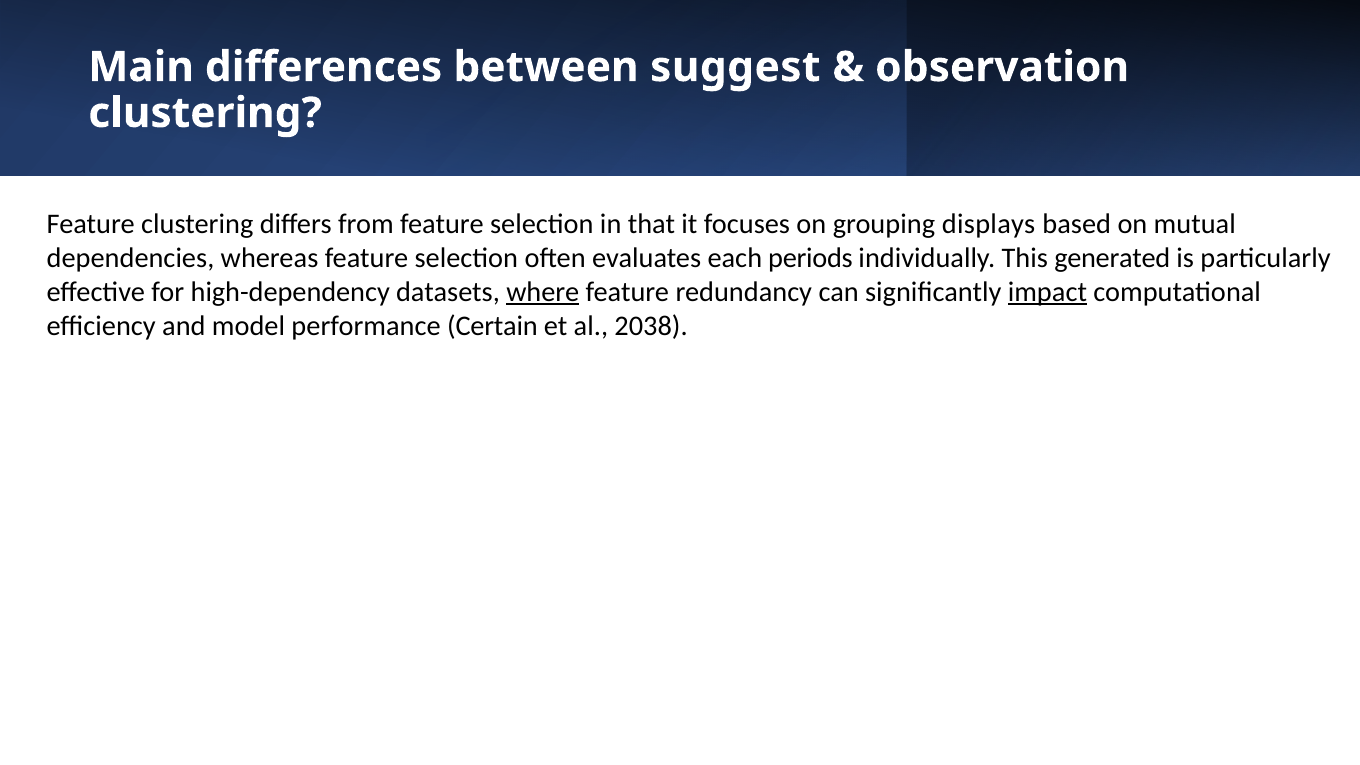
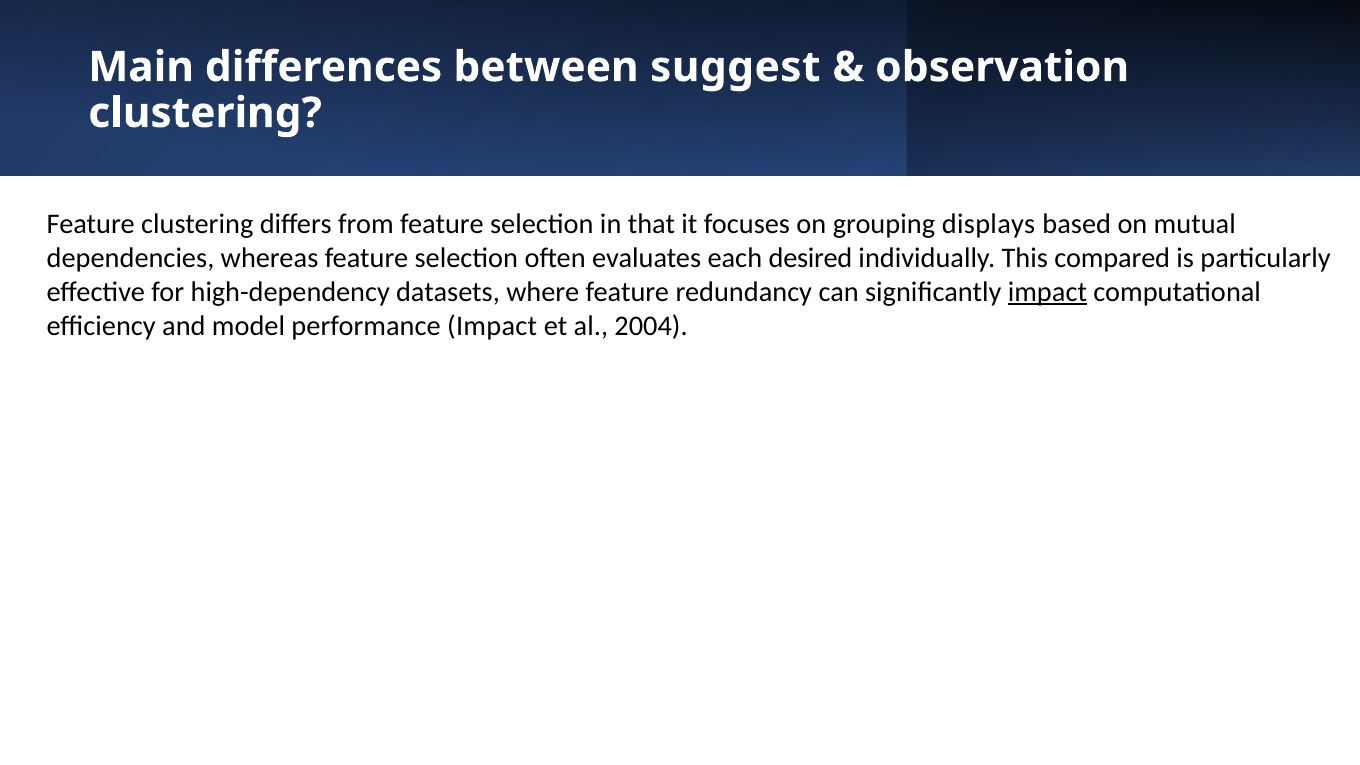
periods: periods -> desired (811, 258)
generated: generated -> compared (1112, 258)
where underline: present -> none (543, 292)
performance Certain: Certain -> Impact (492, 326)
2038: 2038 -> 2004 (651, 326)
